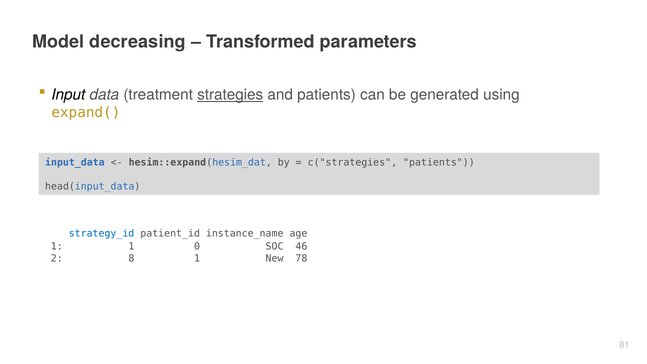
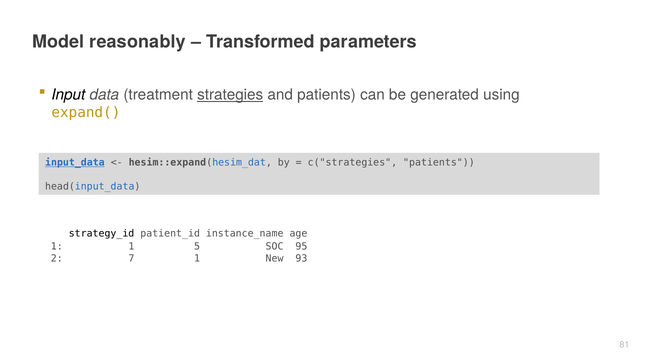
decreasing: decreasing -> reasonably (138, 42)
input_data underline: none -> present (75, 163)
strategy_id colour: blue -> black (102, 233)
0: 0 -> 5 (197, 246)
46: 46 -> 95 (301, 246)
8: 8 -> 7 (131, 258)
78: 78 -> 93 (301, 258)
